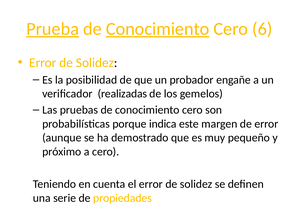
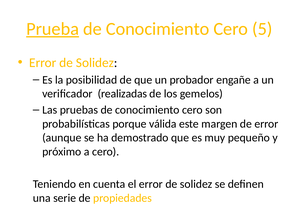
Conocimiento underline: present -> none (158, 29)
6: 6 -> 5 (262, 29)
indica: indica -> válida (163, 124)
